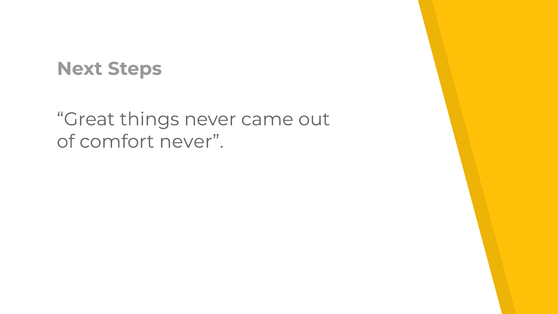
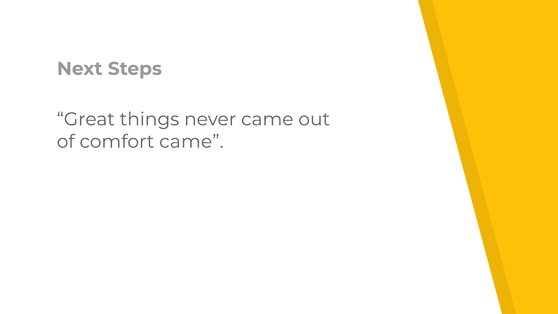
comfort never: never -> came (191, 142)
